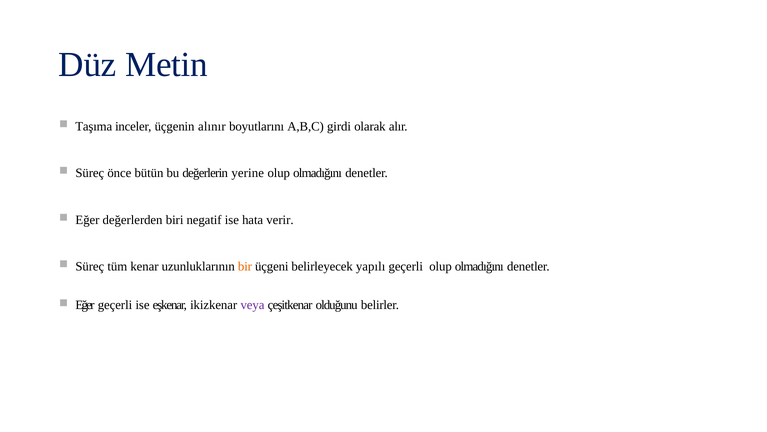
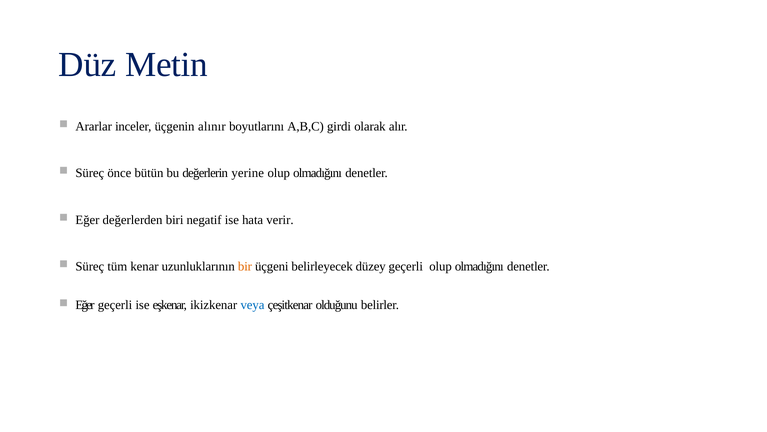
Taşıma: Taşıma -> Ararlar (94, 126)
yapılı: yapılı -> düzey (371, 266)
veya colour: purple -> blue (252, 305)
